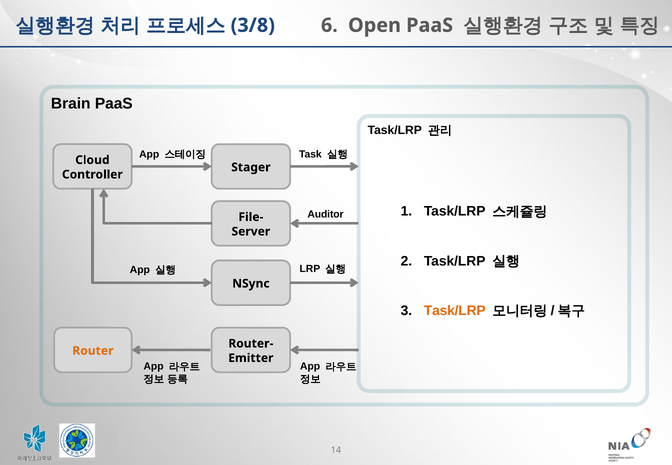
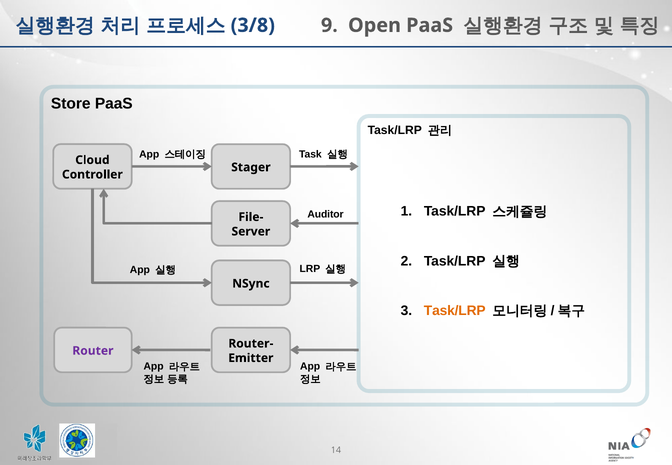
6: 6 -> 9 (329, 25)
Brain: Brain -> Store (71, 104)
Router colour: orange -> purple (93, 351)
